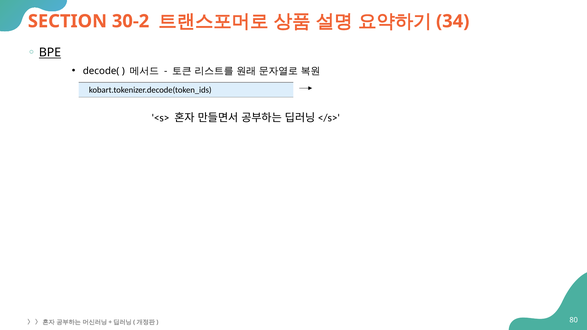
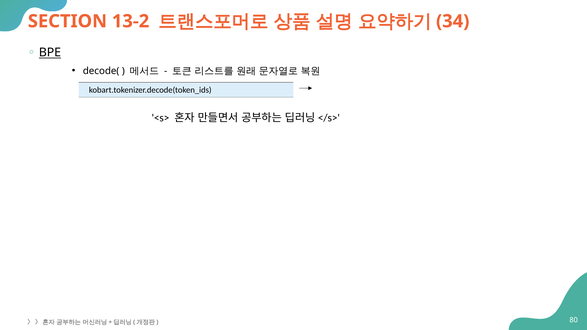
30-2: 30-2 -> 13-2 (131, 21)
